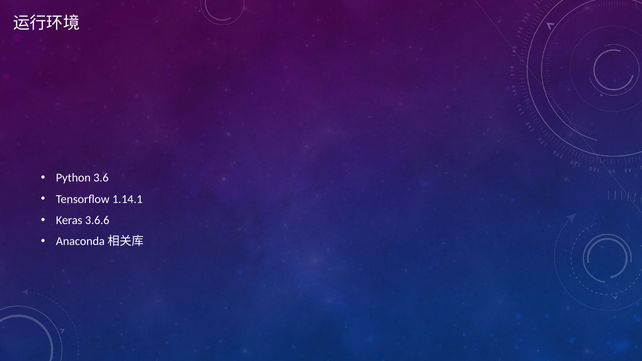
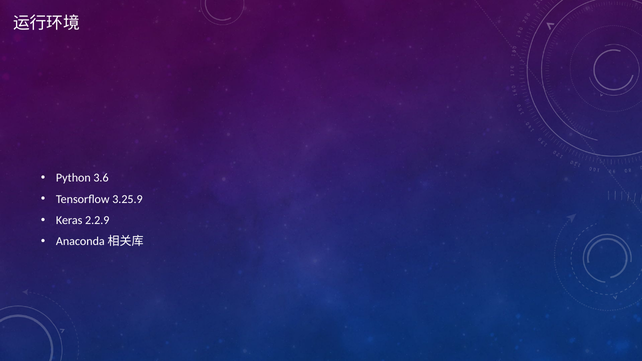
1.14.1: 1.14.1 -> 3.25.9 (127, 199)
3.6.6: 3.6.6 -> 2.2.9 (97, 220)
